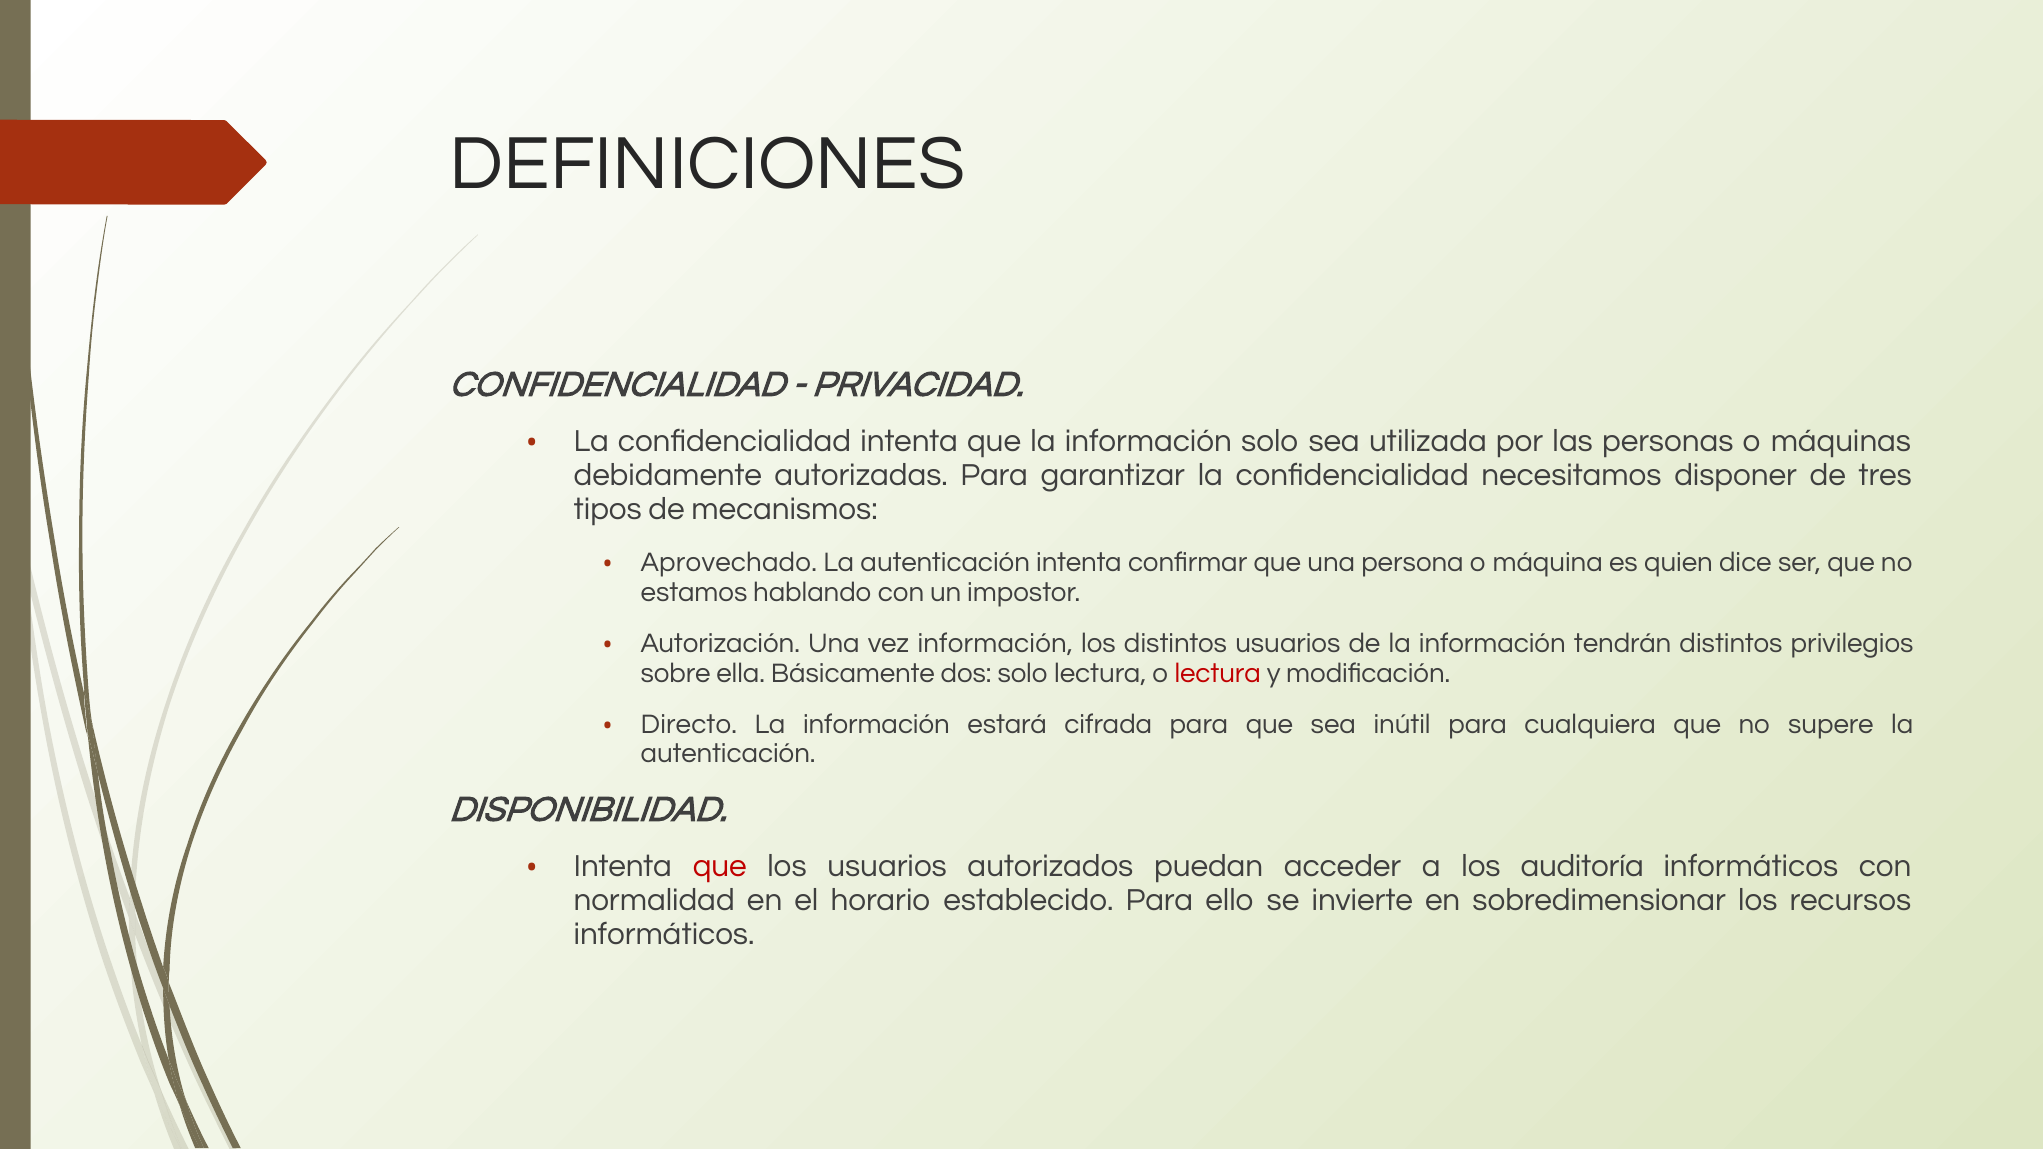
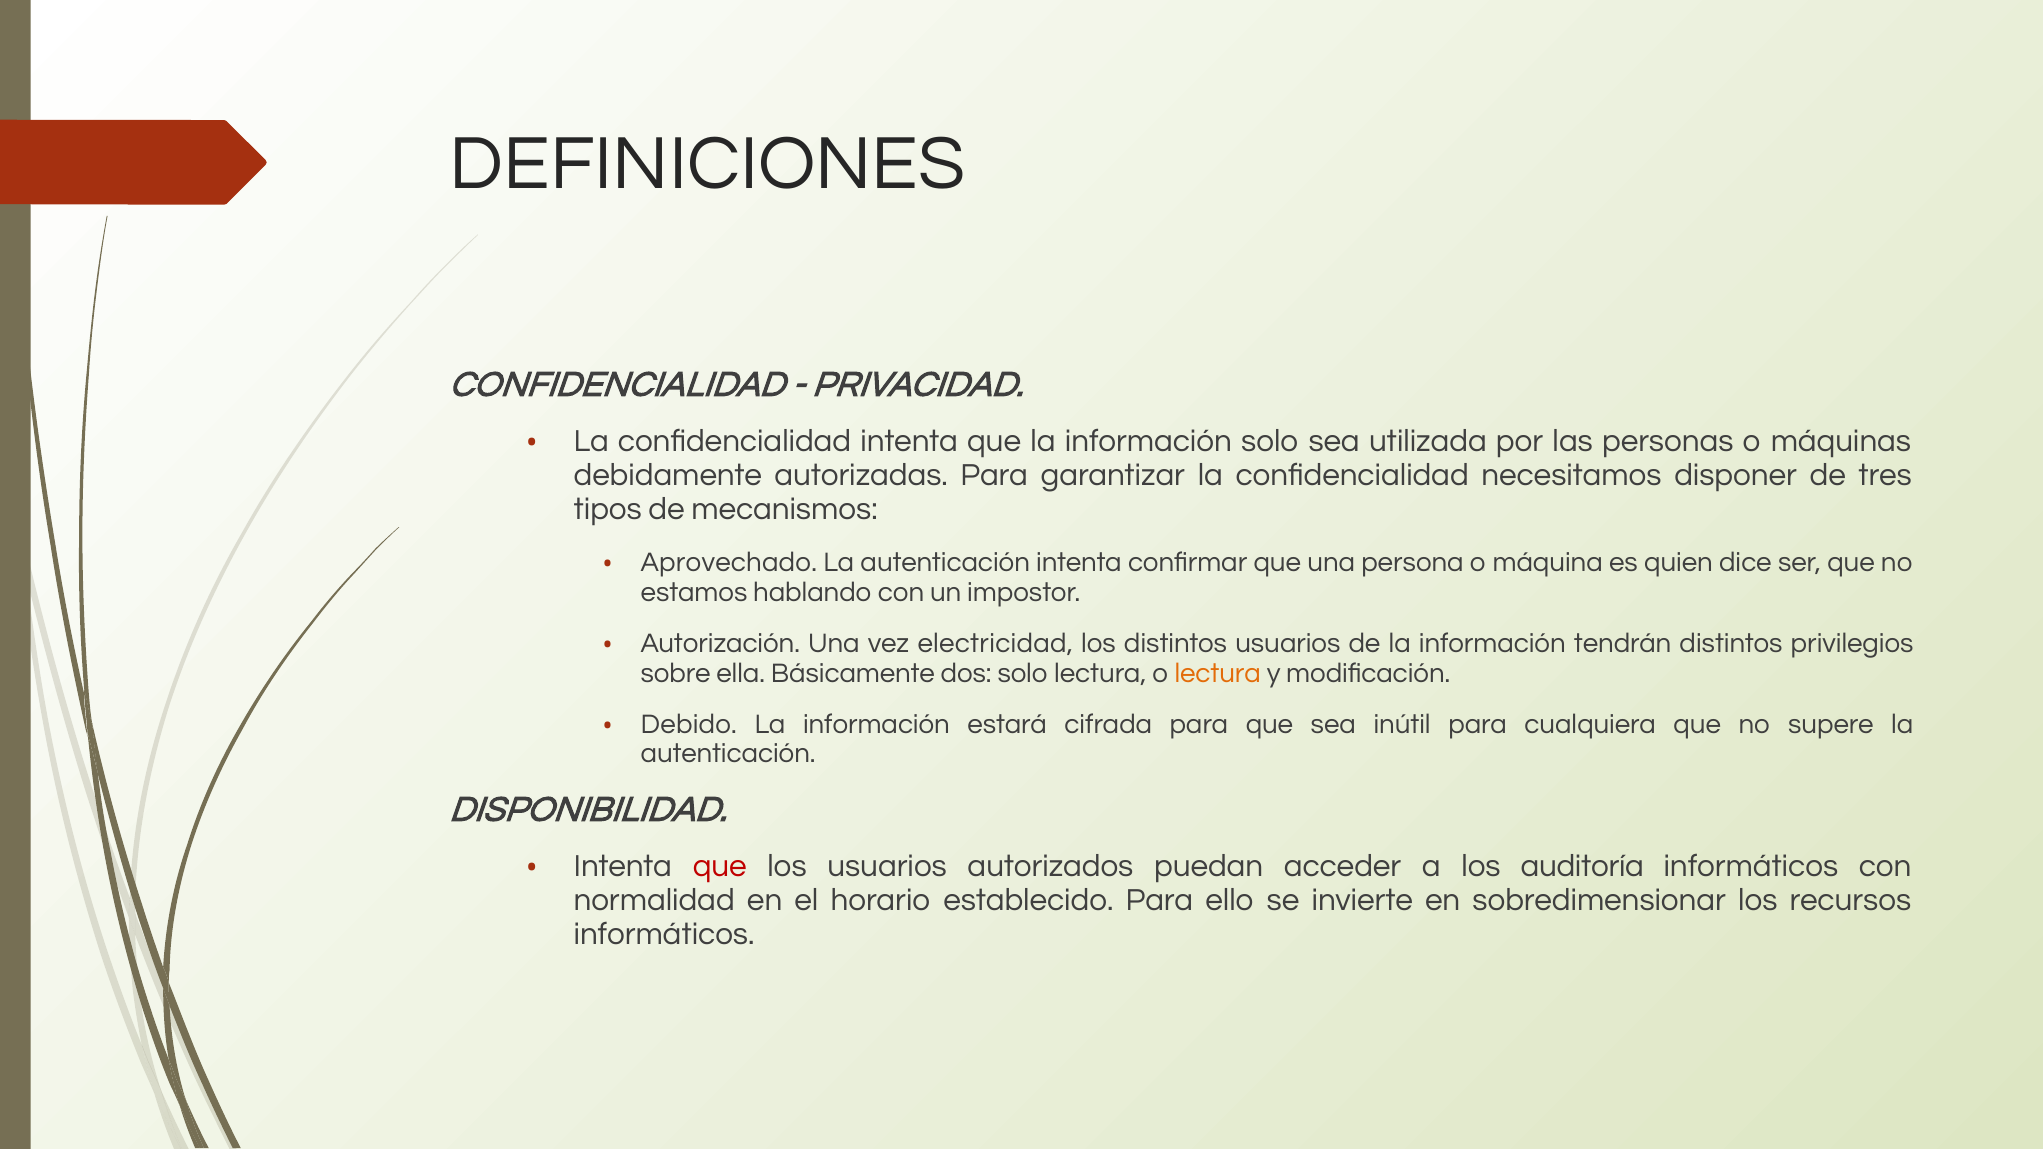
vez información: información -> electricidad (995, 643)
lectura colour: red -> orange (1218, 673)
Directo: Directo -> Debido (689, 724)
